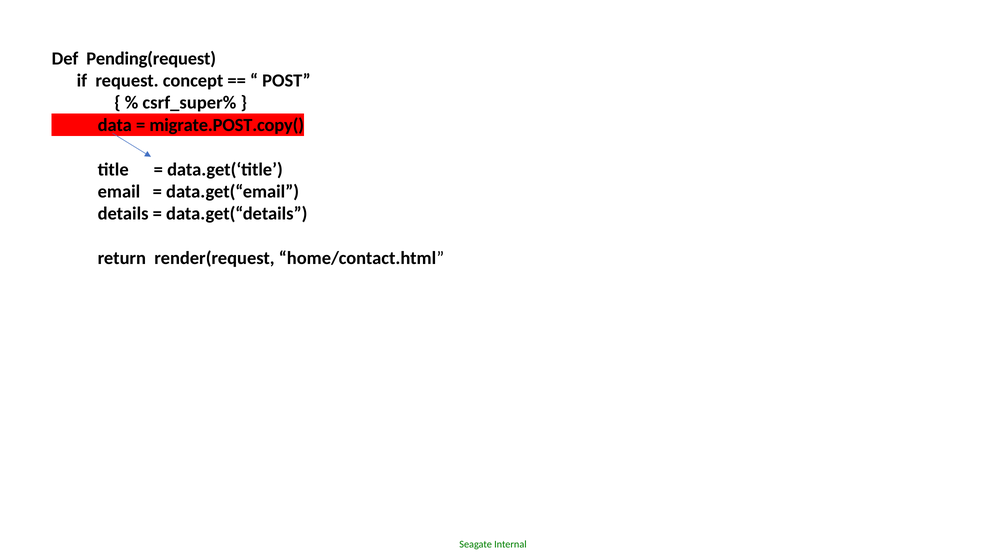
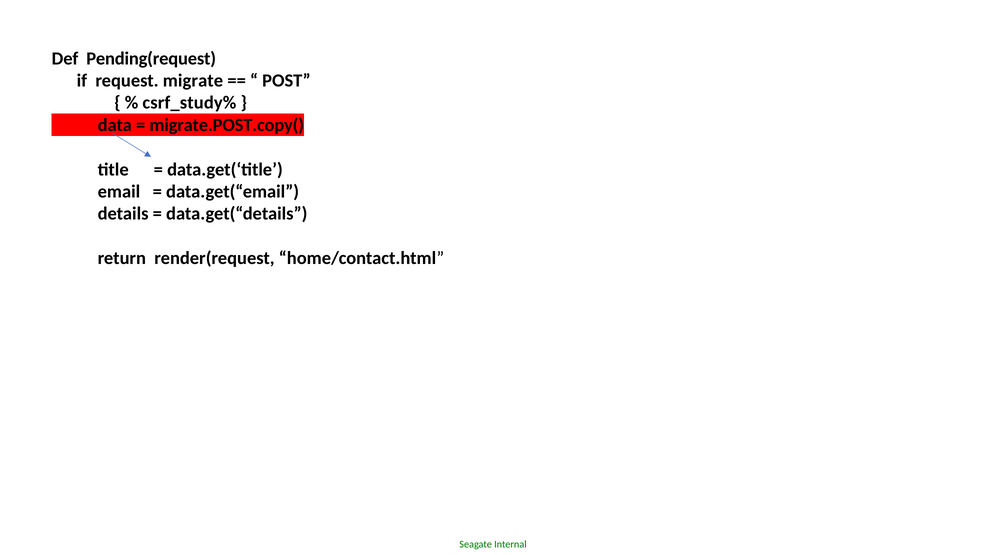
concept: concept -> migrate (193, 81)
csrf_super%: csrf_super% -> csrf_study% (189, 103)
